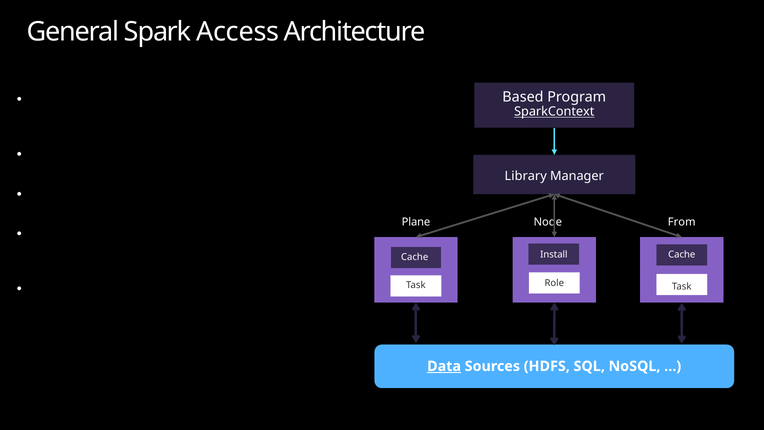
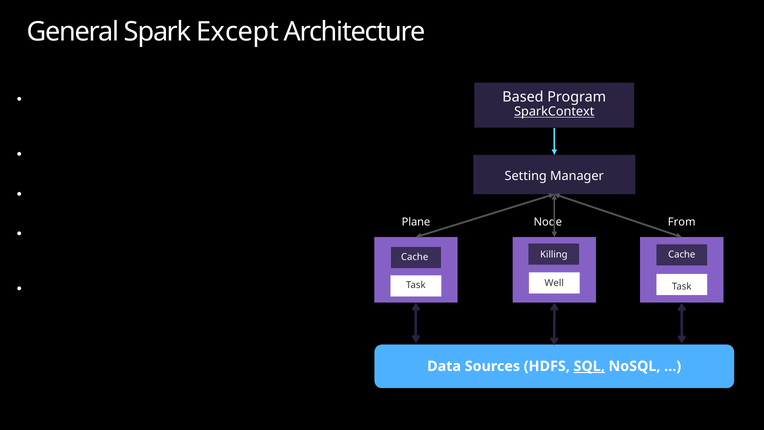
Access: Access -> Except (238, 32)
Library: Library -> Setting (526, 176)
Install: Install -> Killing (554, 254)
Role: Role -> Well (554, 283)
Data underline: present -> none (444, 366)
SQL underline: none -> present (589, 366)
